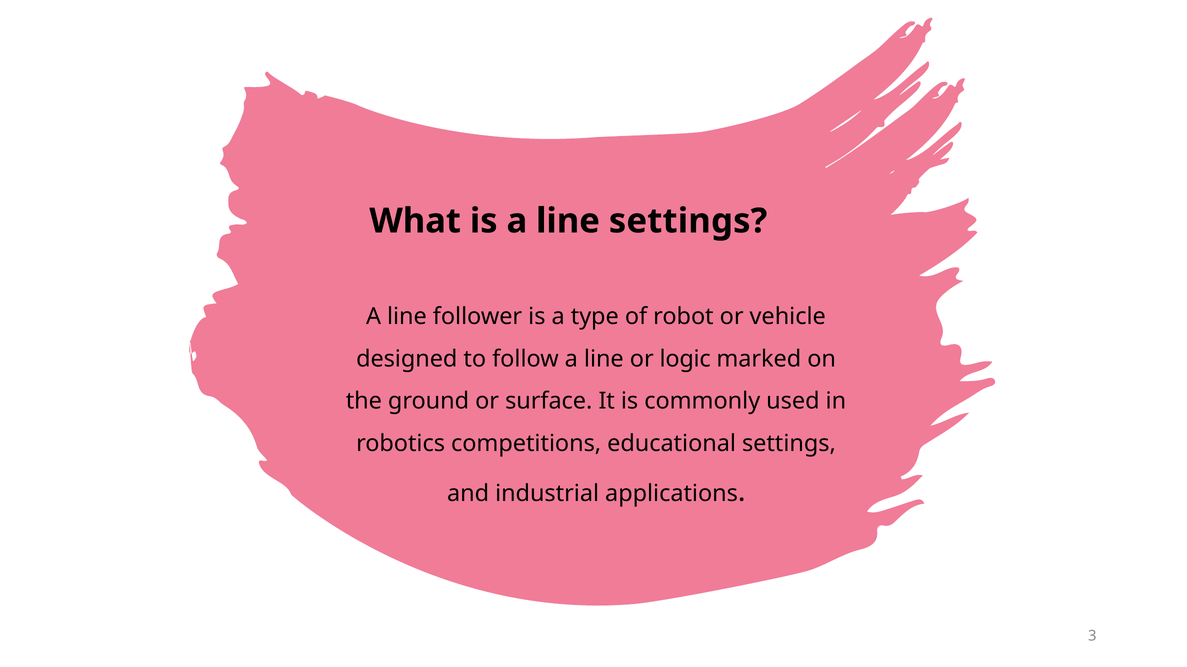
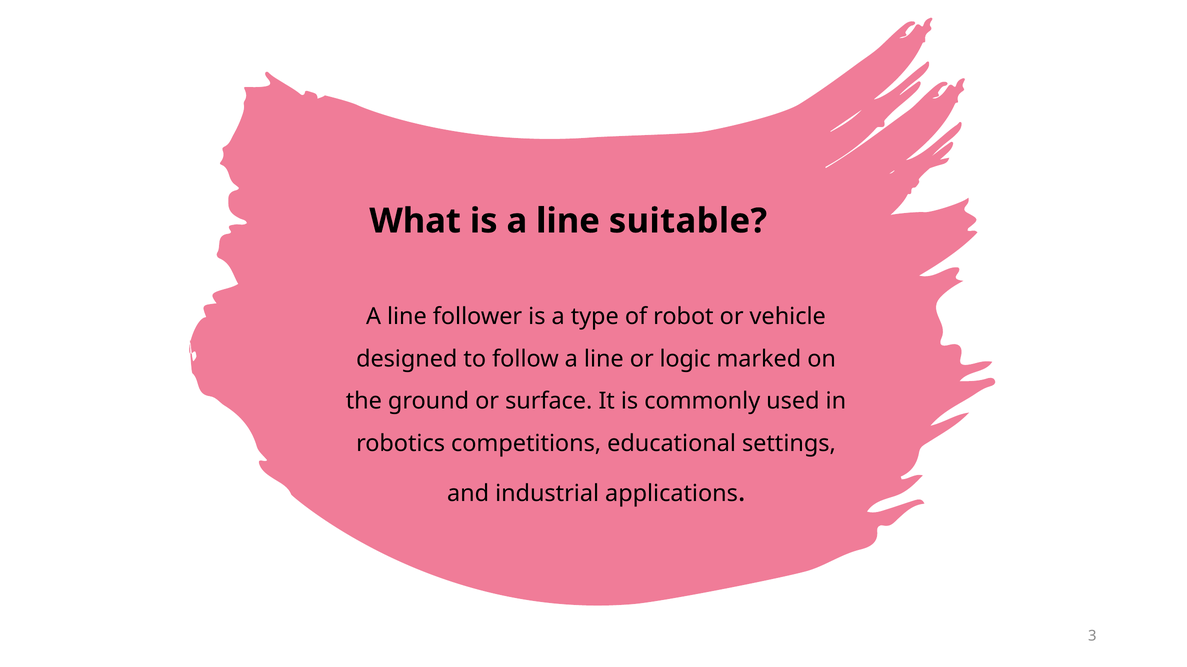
line settings: settings -> suitable (688, 221)
